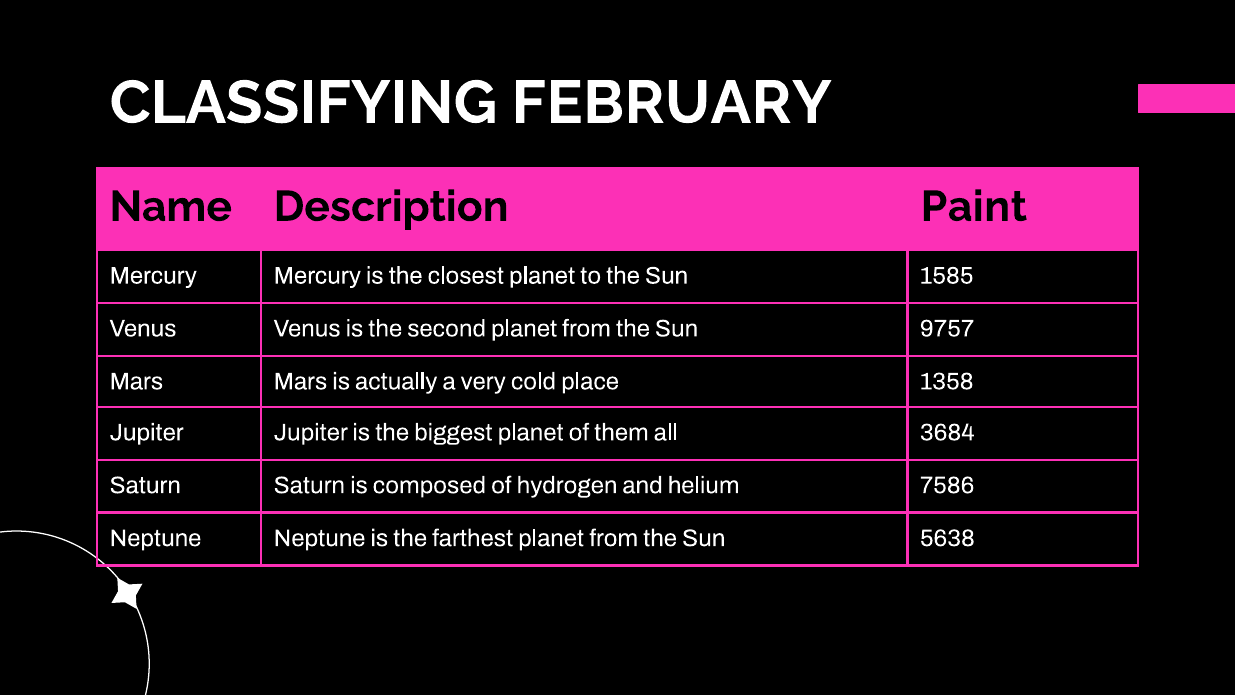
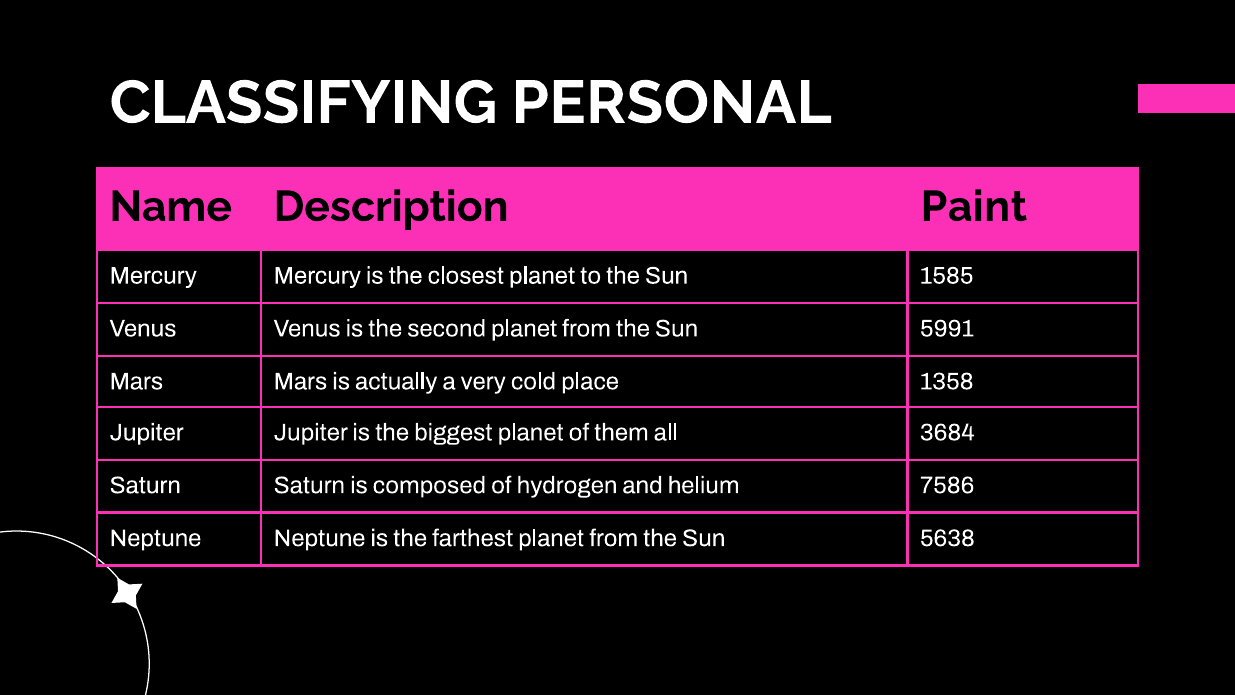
FEBRUARY: FEBRUARY -> PERSONAL (672, 103)
9757: 9757 -> 5991 (947, 328)
